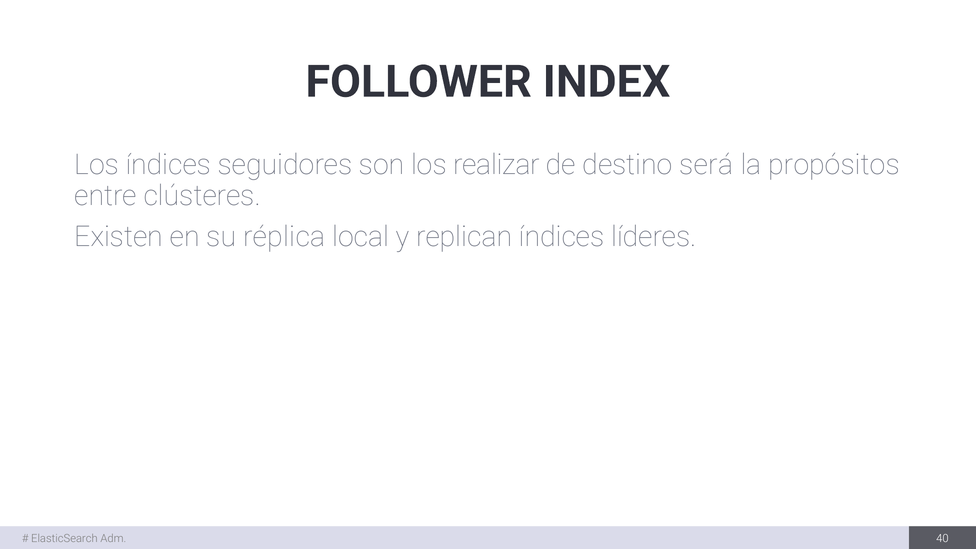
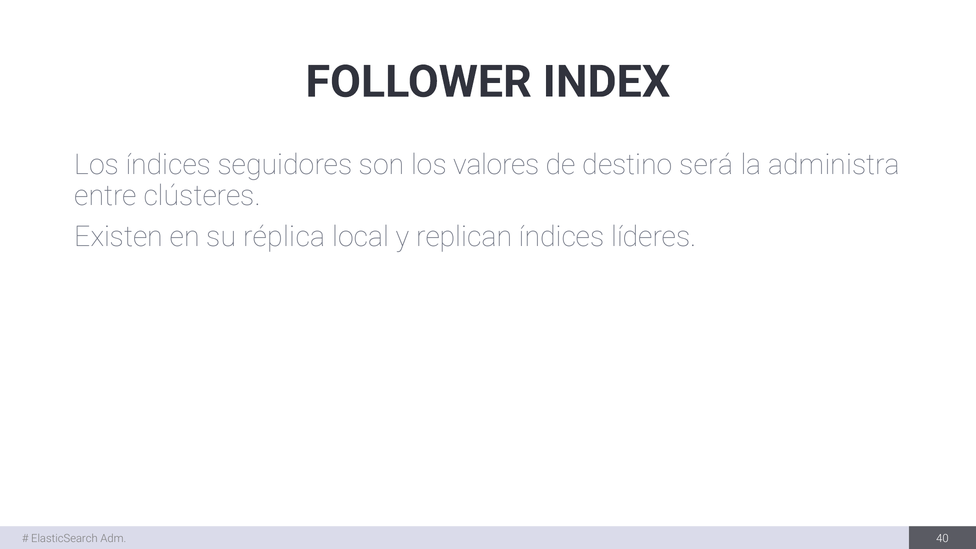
realizar: realizar -> valores (496, 165)
propósitos: propósitos -> administra (834, 165)
